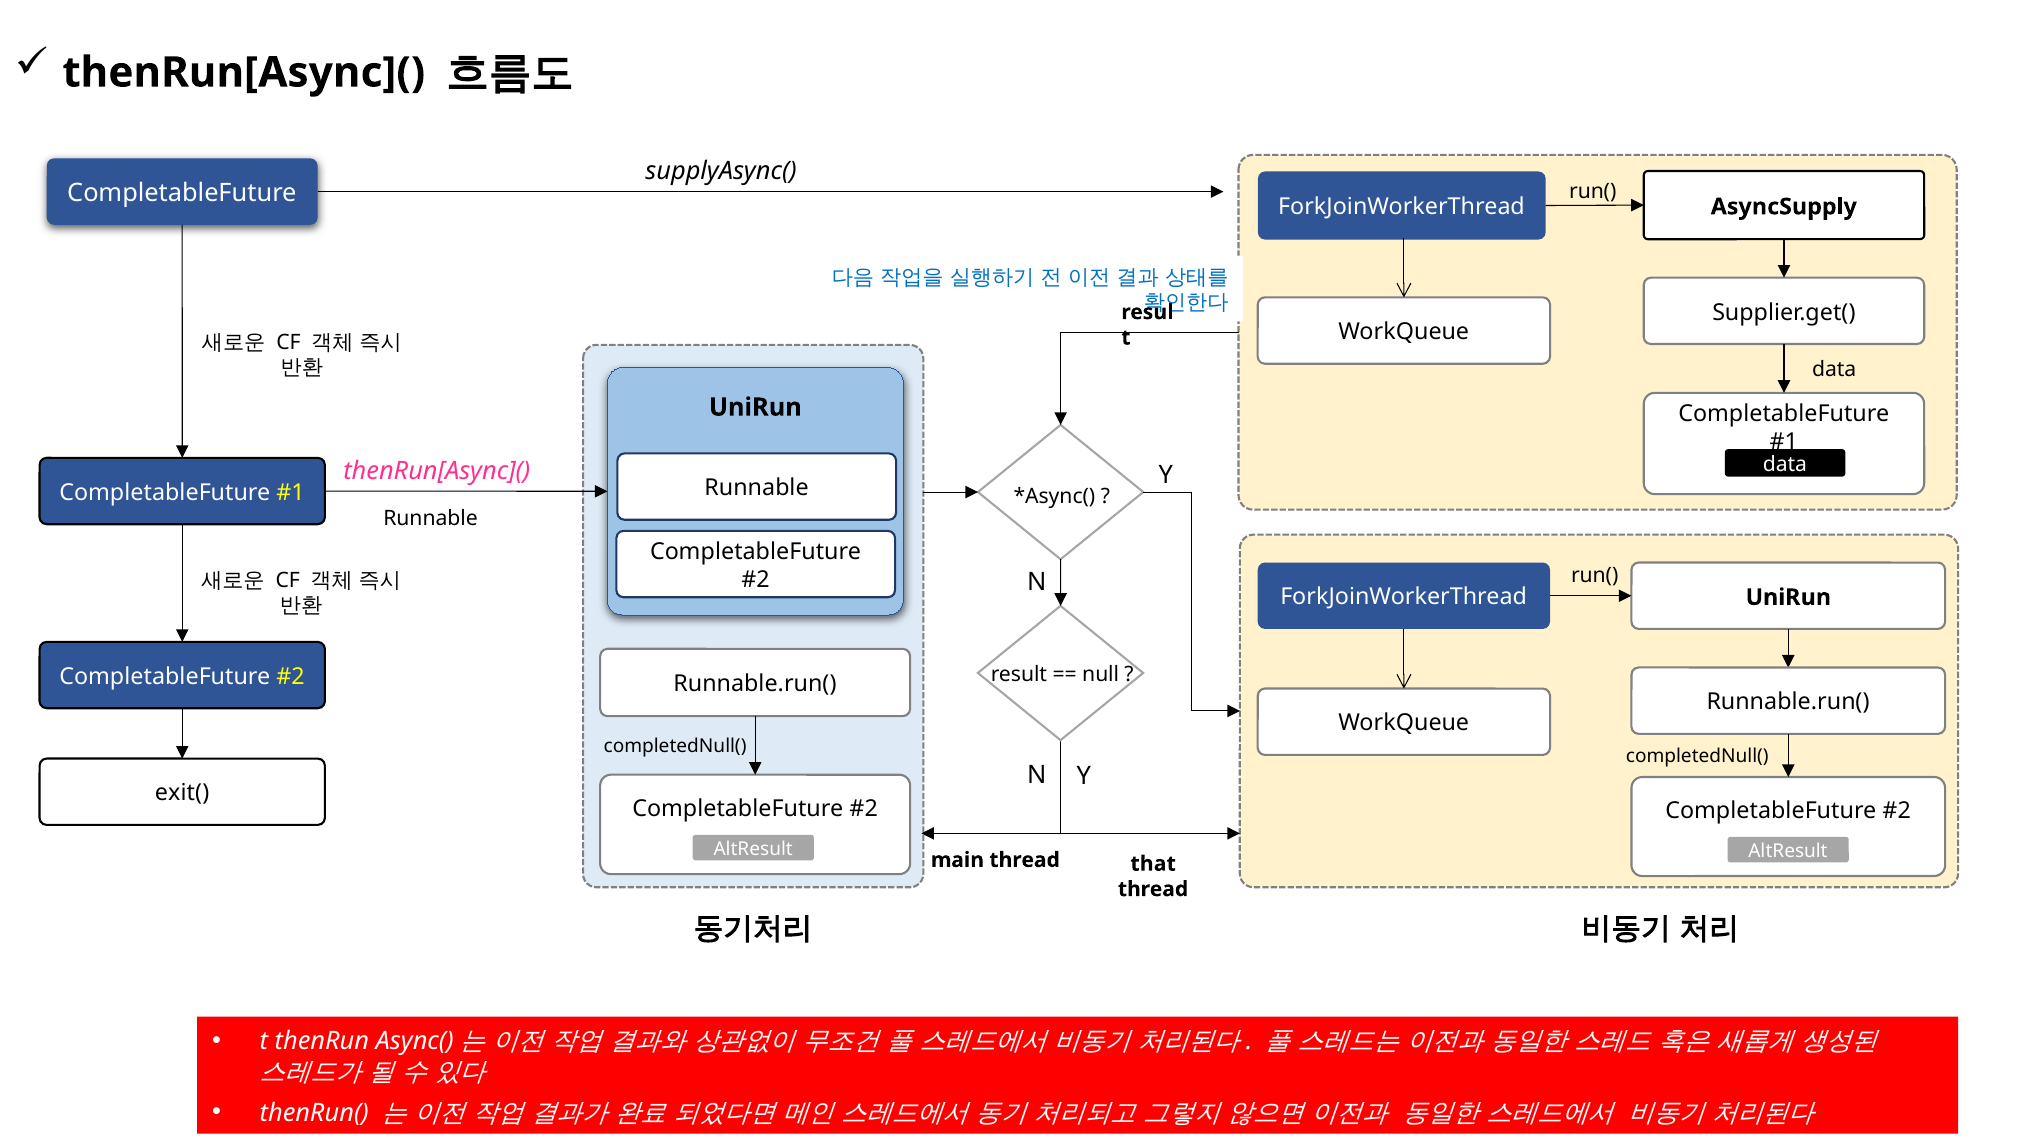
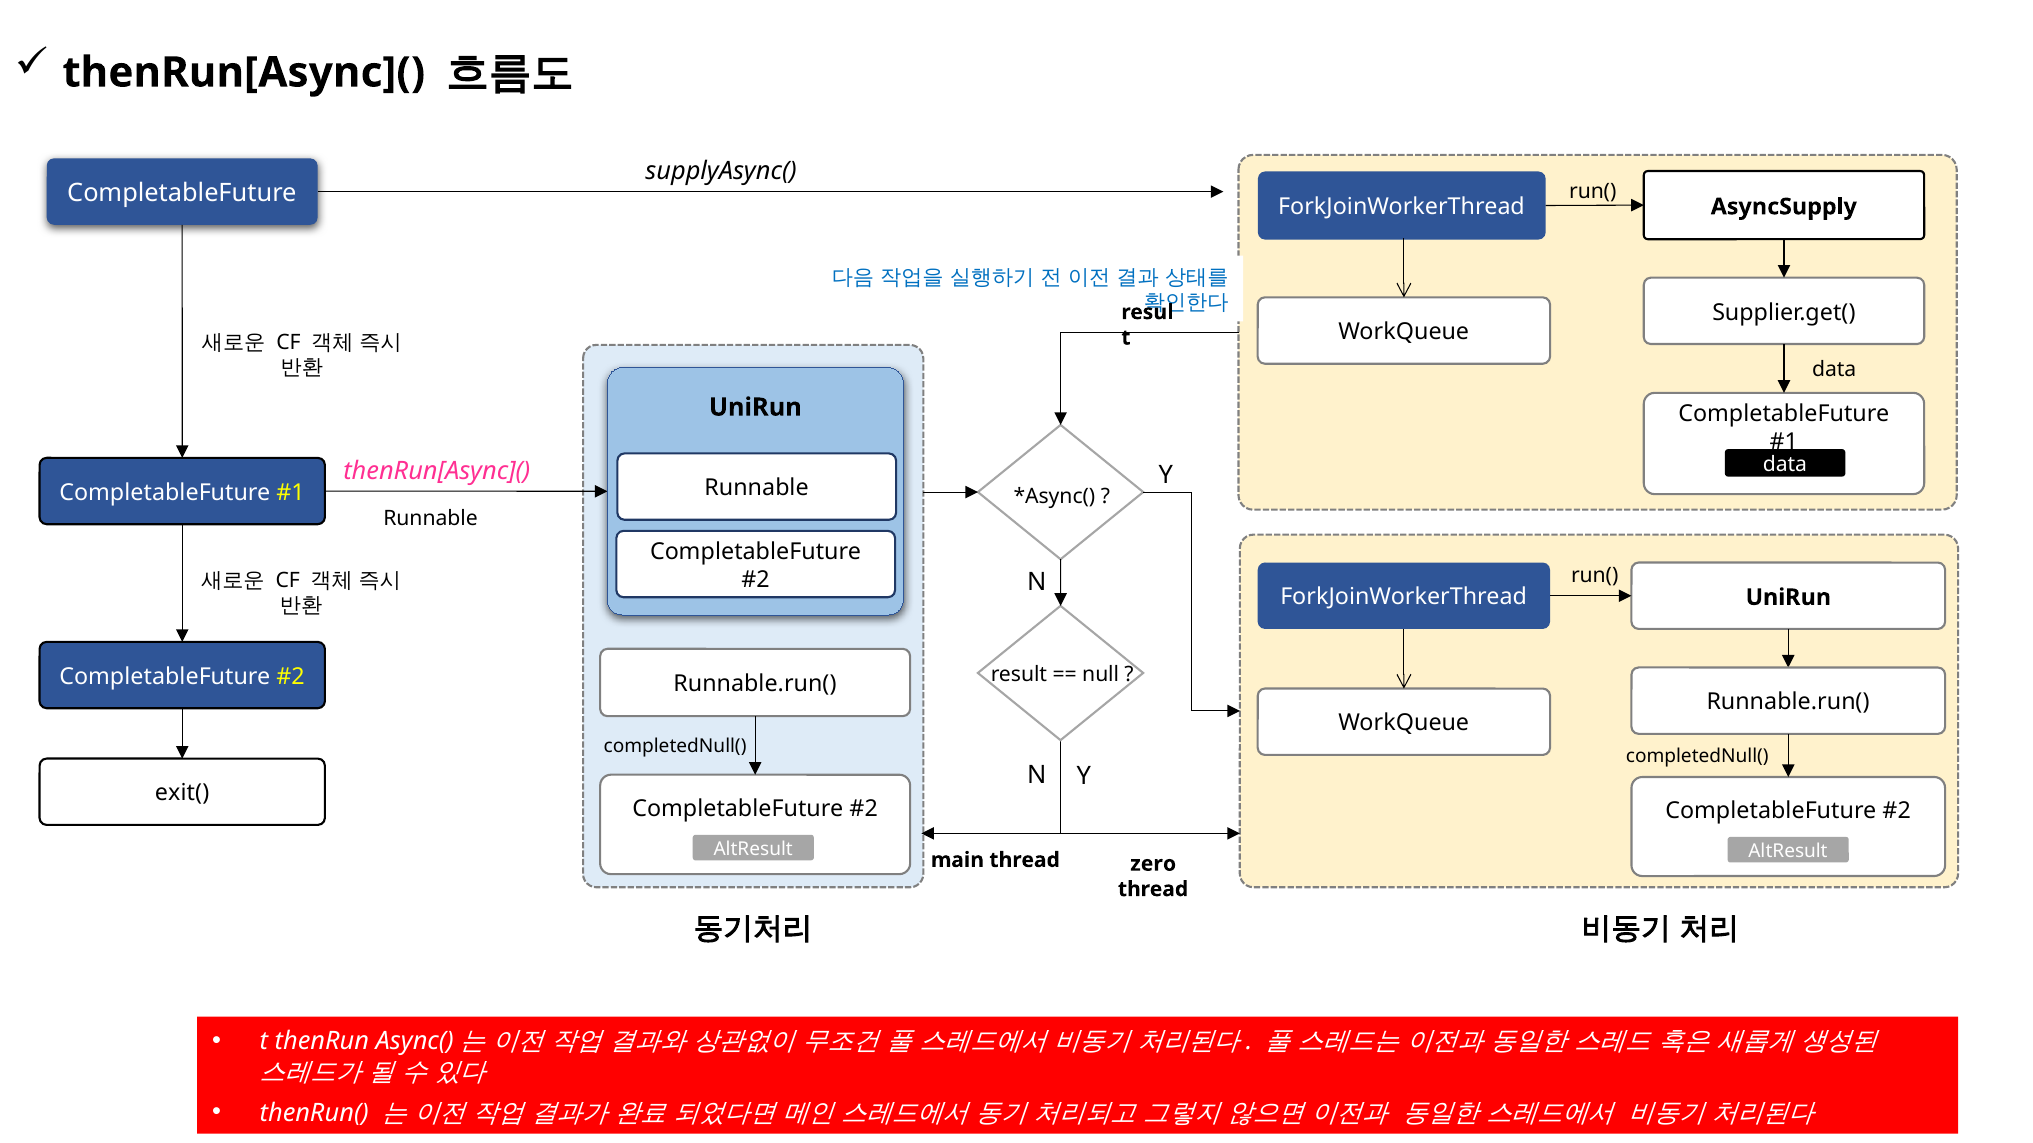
that: that -> zero (1153, 864)
